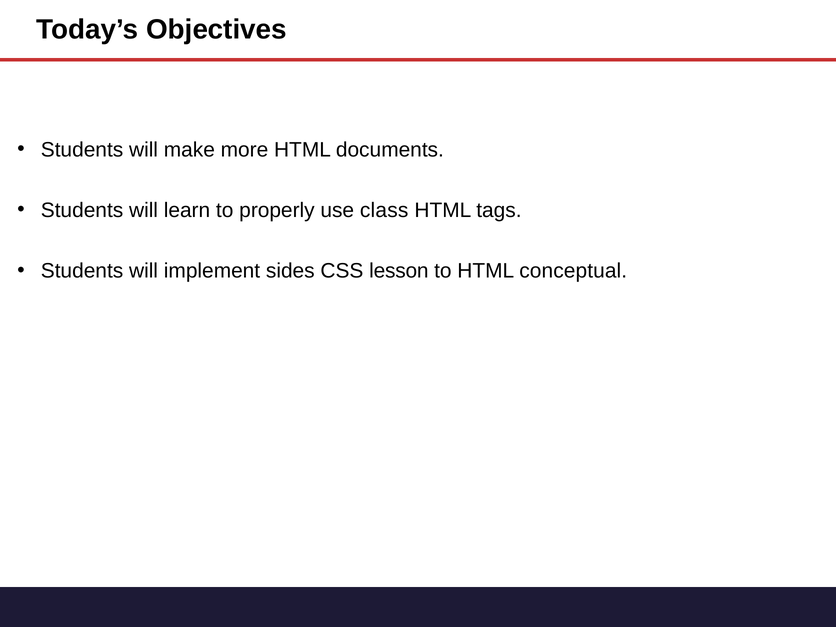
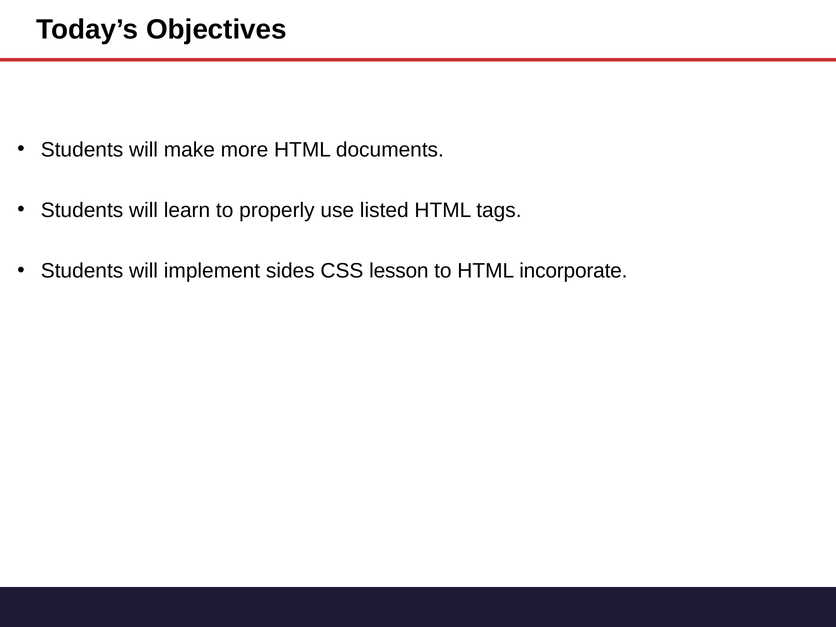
class: class -> listed (384, 210)
conceptual: conceptual -> incorporate (573, 271)
